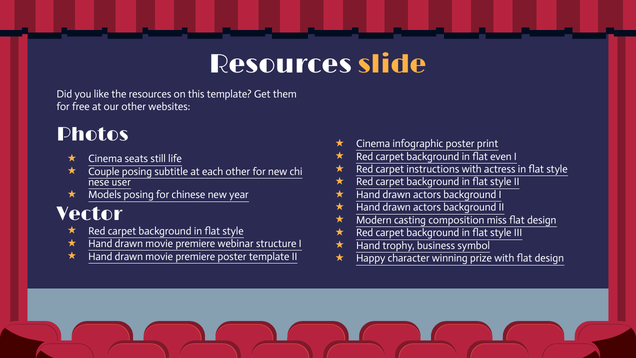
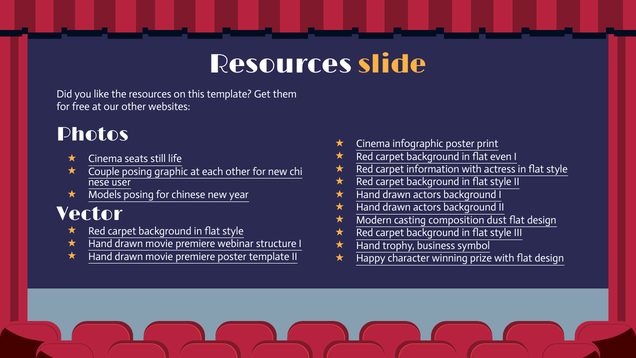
instructions: instructions -> information (433, 169)
subtitle: subtitle -> graphic (171, 172)
miss: miss -> dust (497, 220)
